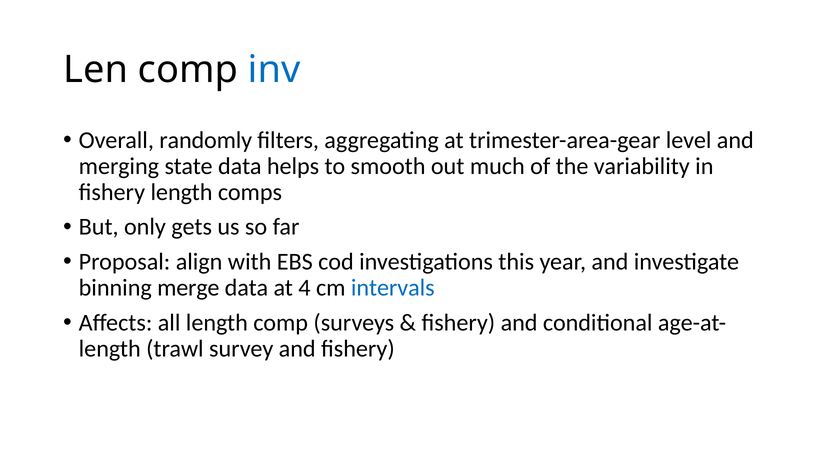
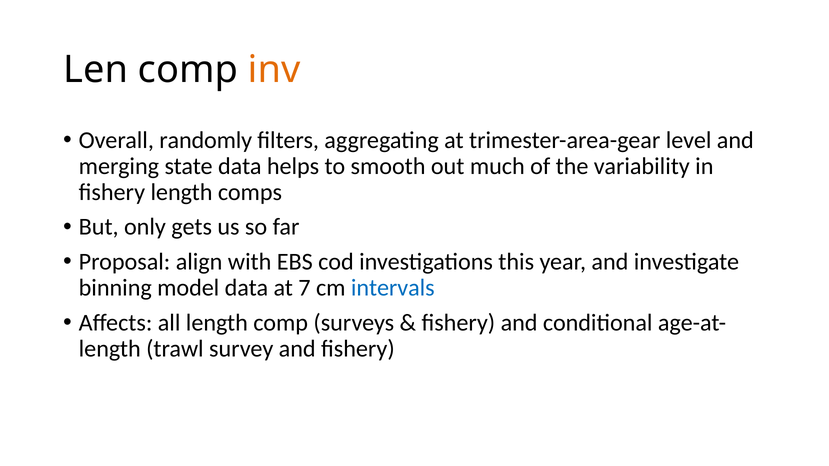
inv colour: blue -> orange (274, 70)
merge: merge -> model (188, 288)
4: 4 -> 7 (304, 288)
